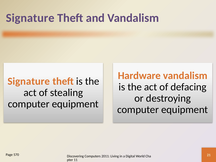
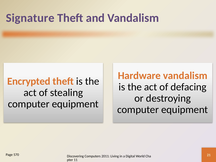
Signature: Signature -> Encrypted (29, 81)
